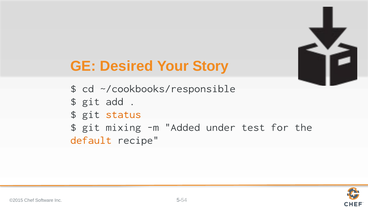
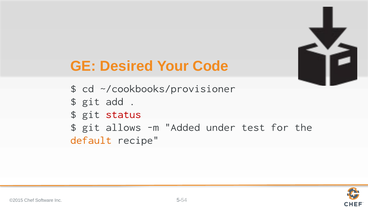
Story: Story -> Code (211, 66)
~/cookbooks/responsible: ~/cookbooks/responsible -> ~/cookbooks/provisioner (168, 89)
status colour: orange -> red (123, 114)
mixing: mixing -> allows (123, 127)
